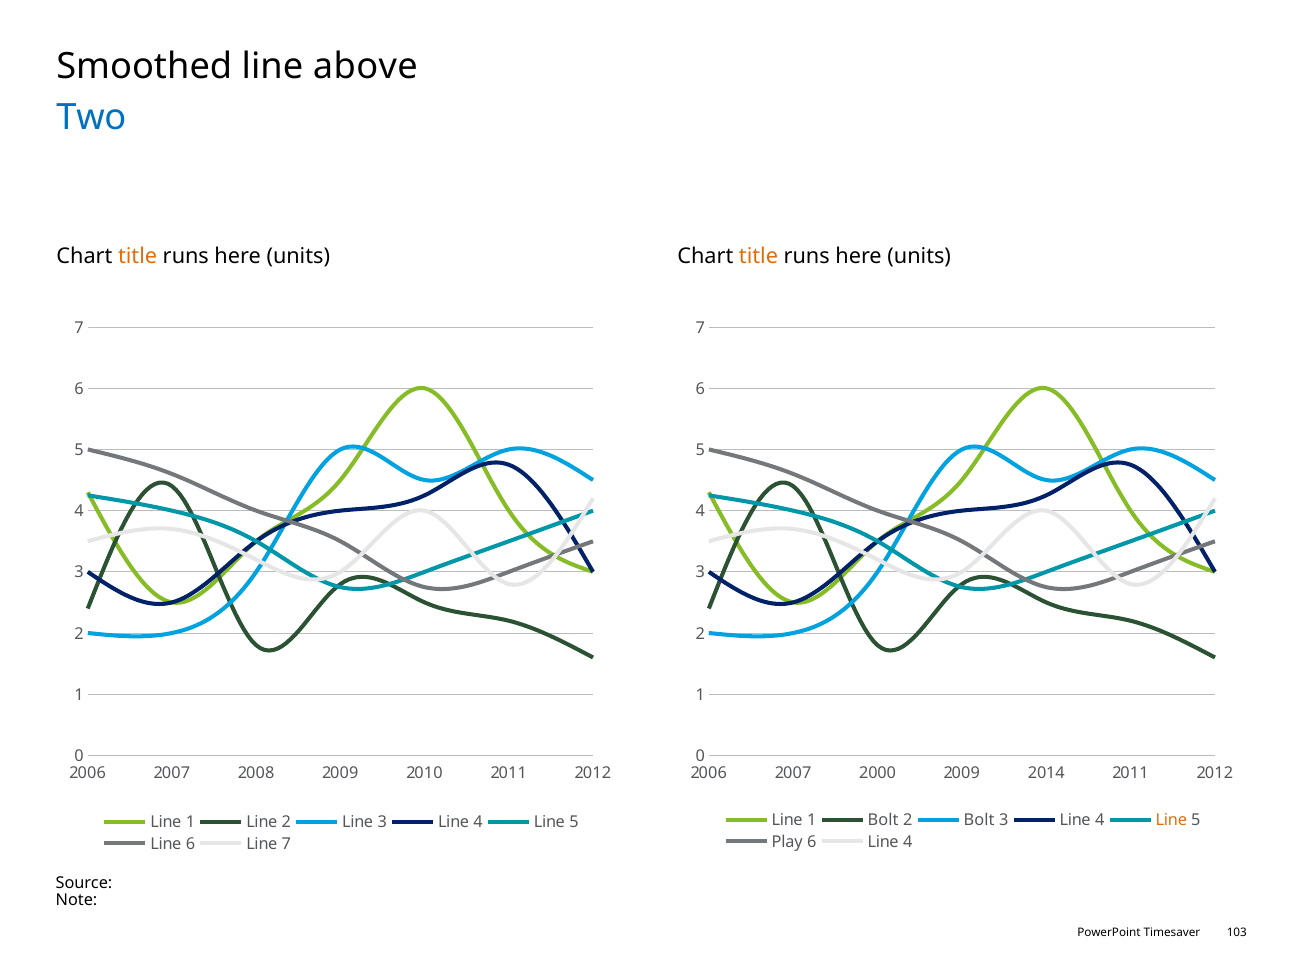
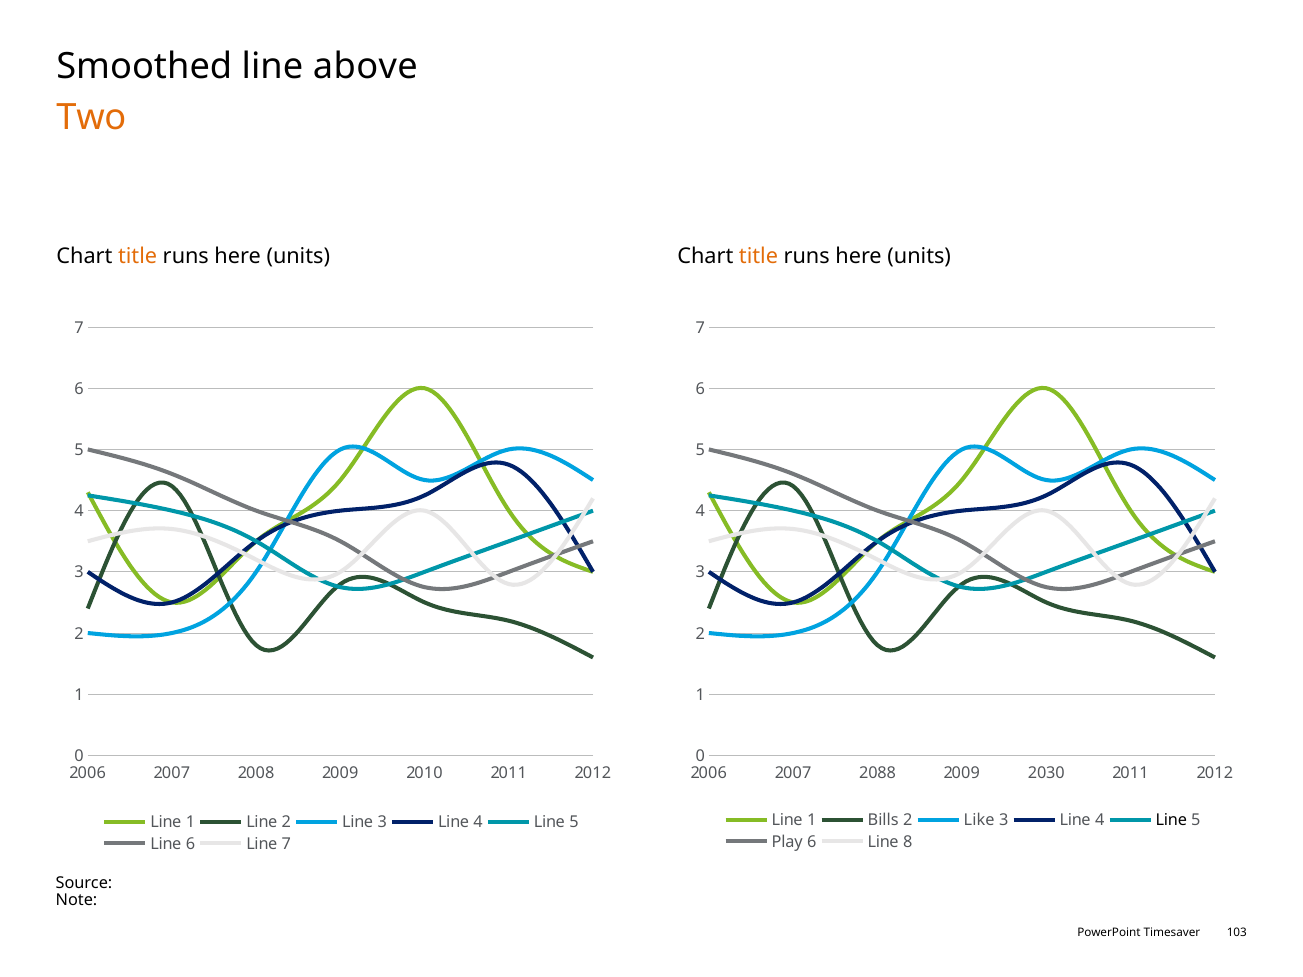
Two colour: blue -> orange (91, 117)
2000: 2000 -> 2088 (878, 773)
2014: 2014 -> 2030 (1046, 773)
1 Bolt: Bolt -> Bills (883, 821)
2 Bolt: Bolt -> Like (979, 821)
Line colour: orange -> black (1171, 821)
6 Line 4: 4 -> 8 (908, 842)
